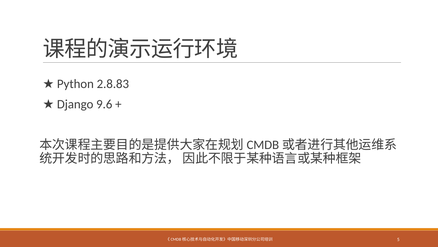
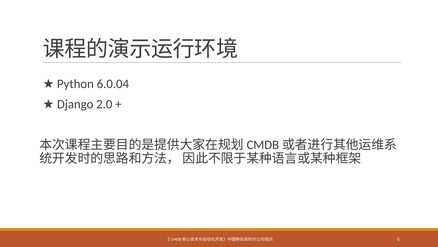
2.8.83: 2.8.83 -> 6.0.04 (113, 84)
9.6: 9.6 -> 2.0 (104, 104)
